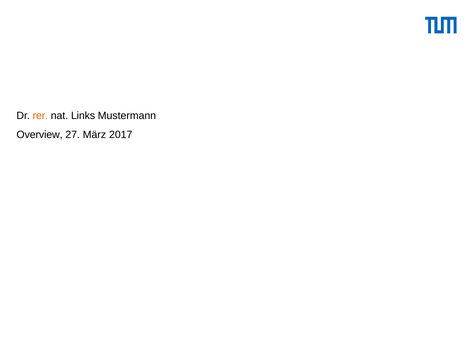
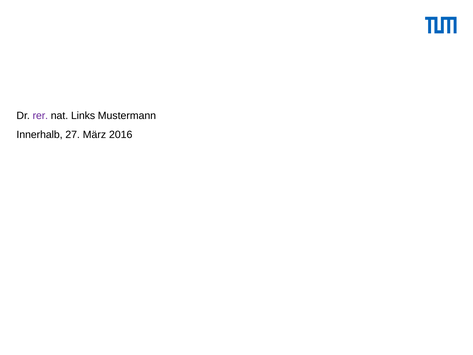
rer colour: orange -> purple (40, 116)
Overview: Overview -> Innerhalb (40, 135)
2017: 2017 -> 2016 (121, 135)
